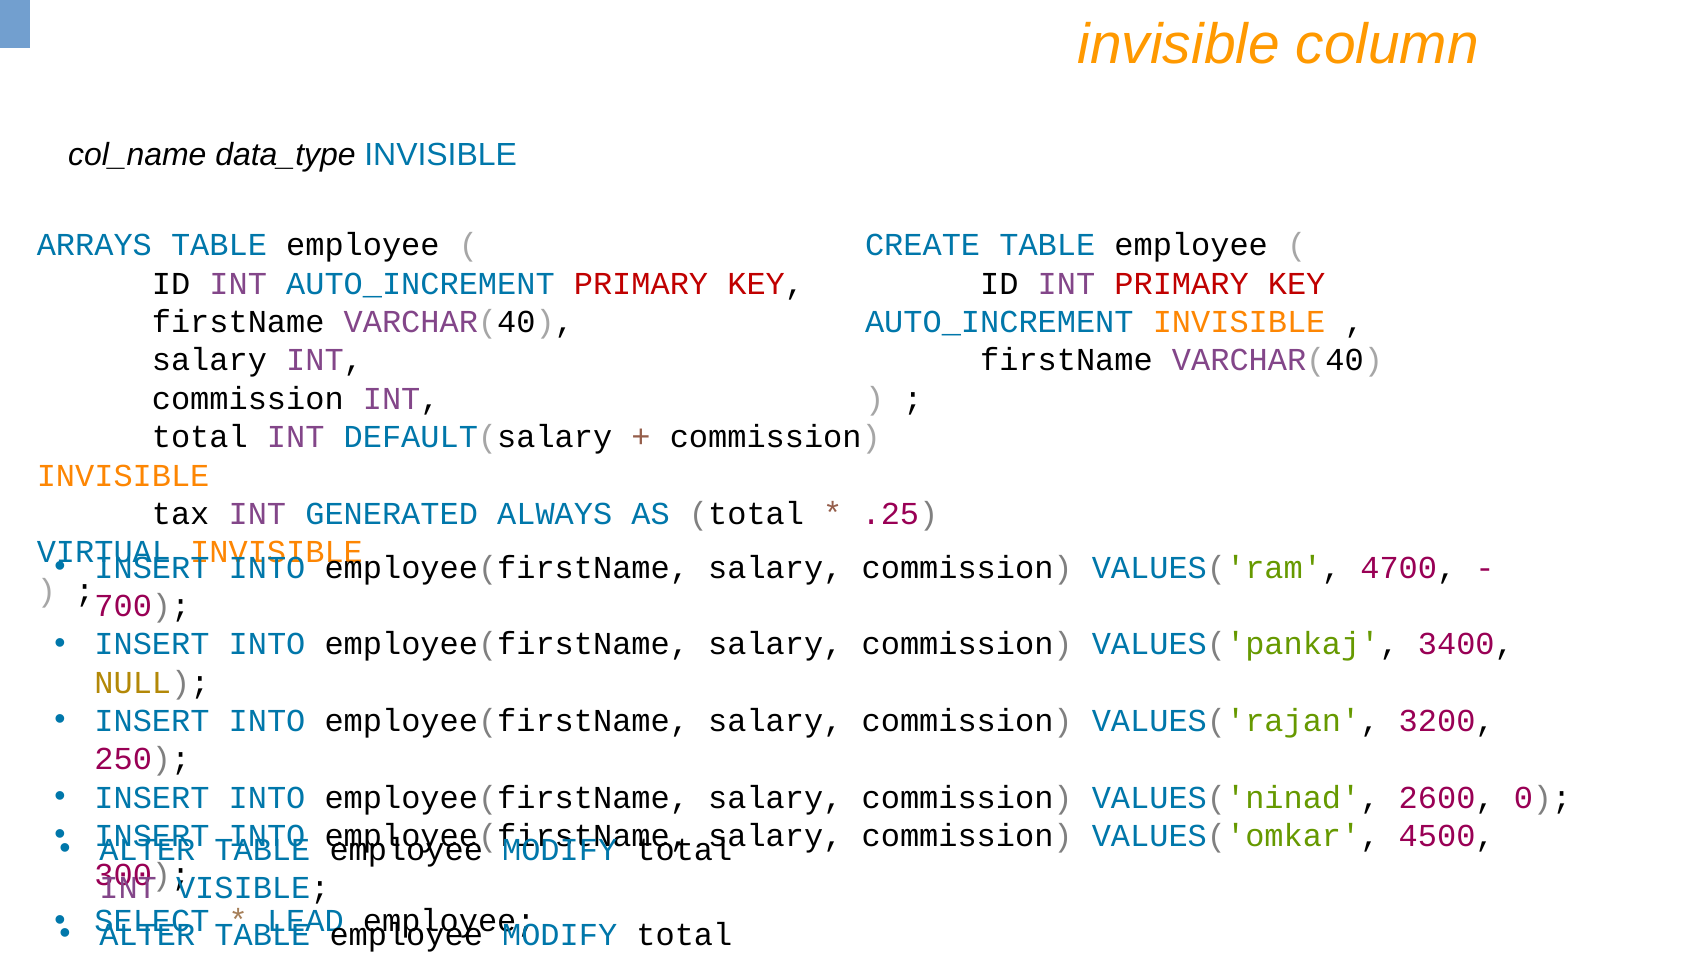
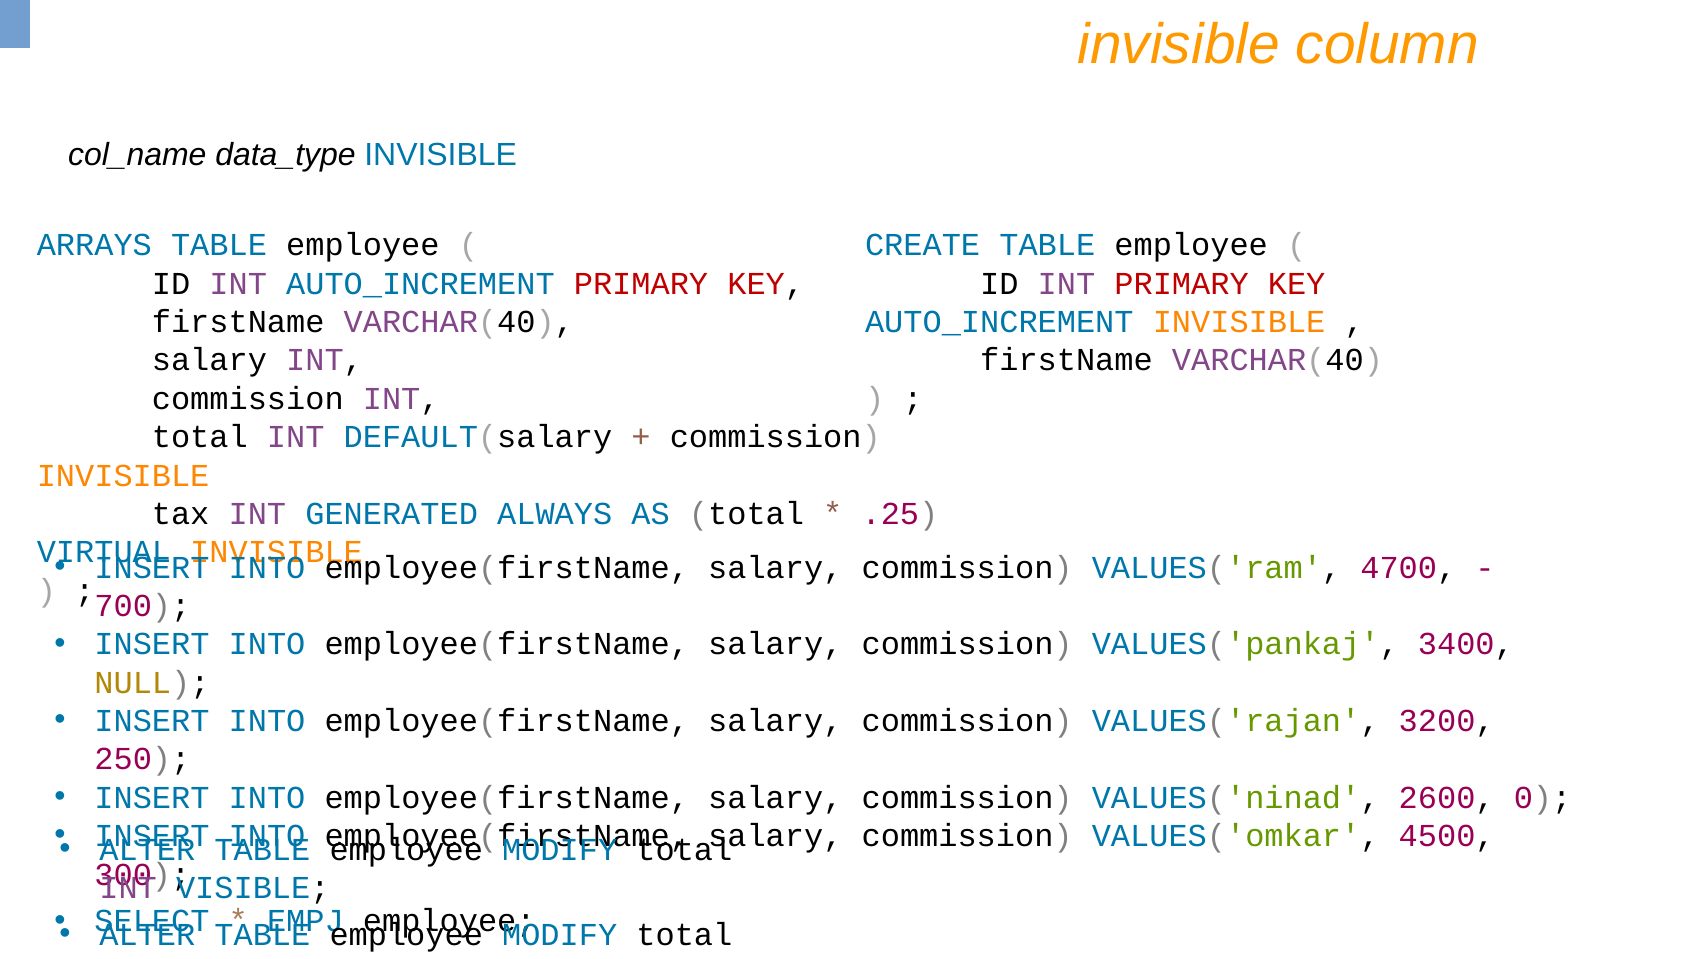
LEAD: LEAD -> EMPJ (305, 921)
